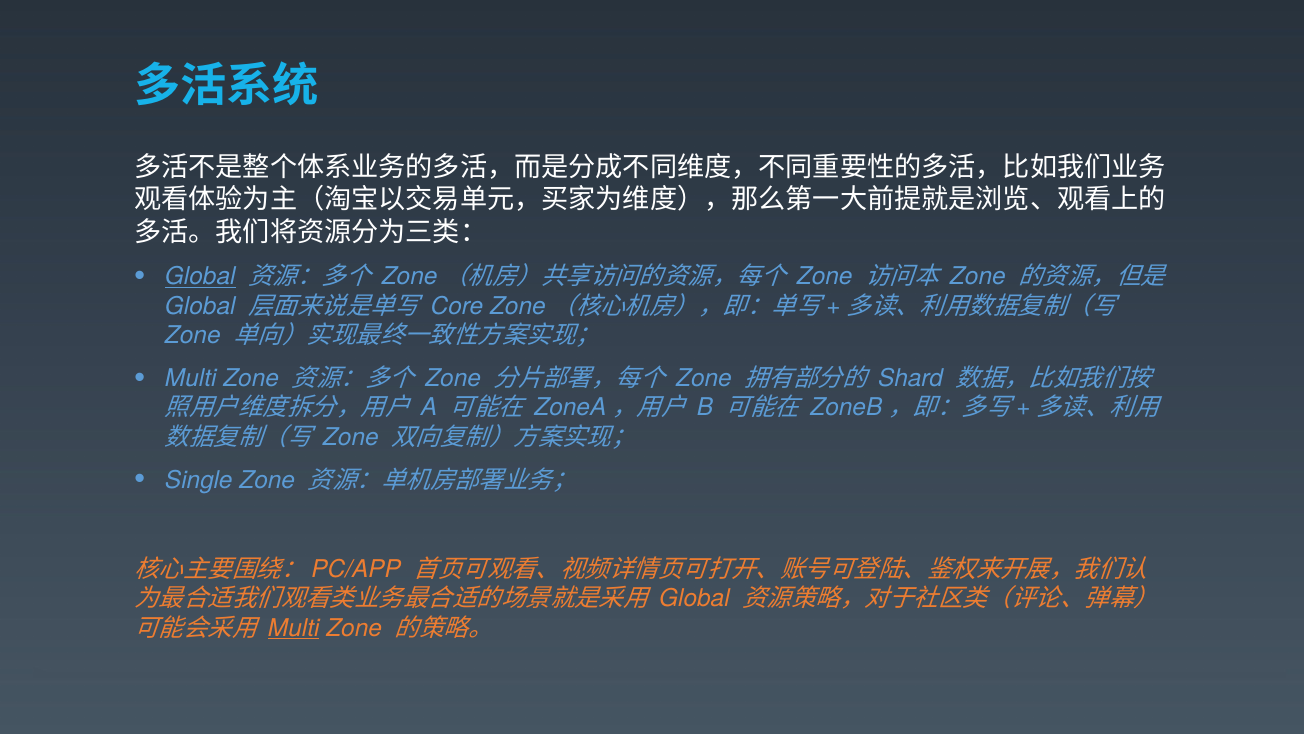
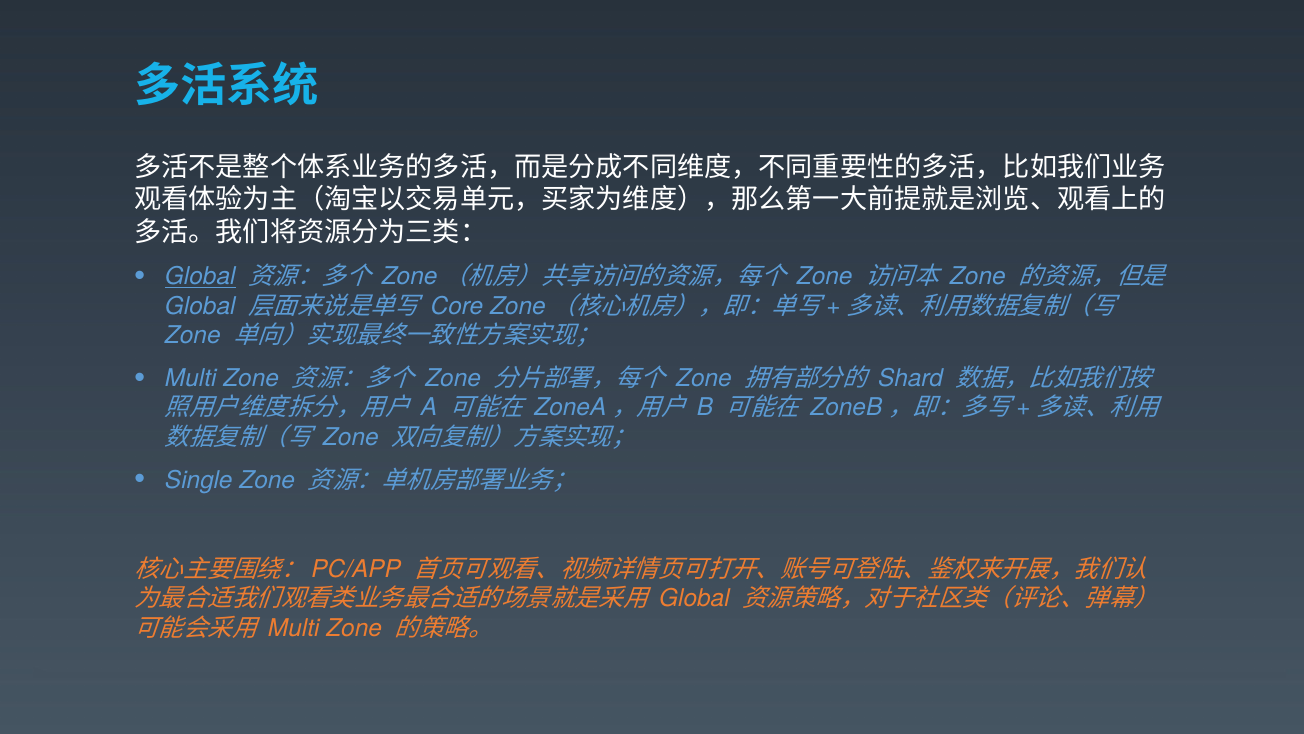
Multi underline: present -> none (294, 628)
